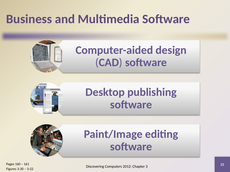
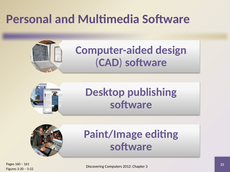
Business: Business -> Personal (29, 19)
